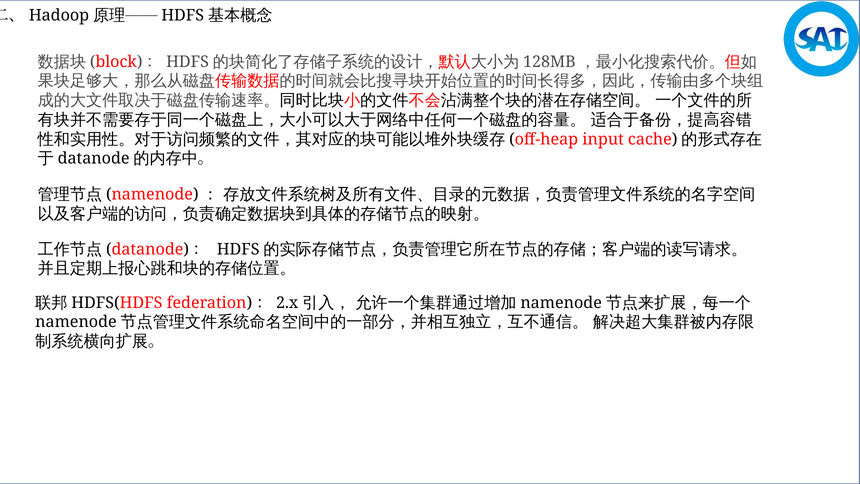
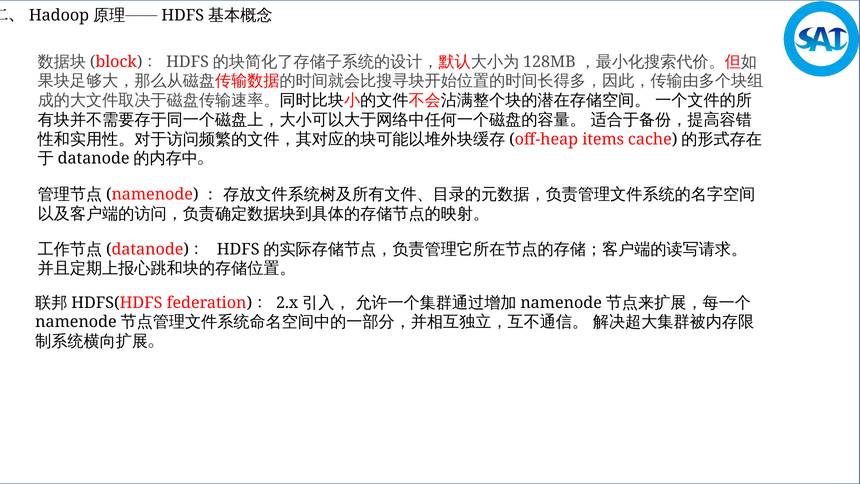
input: input -> items (603, 139)
